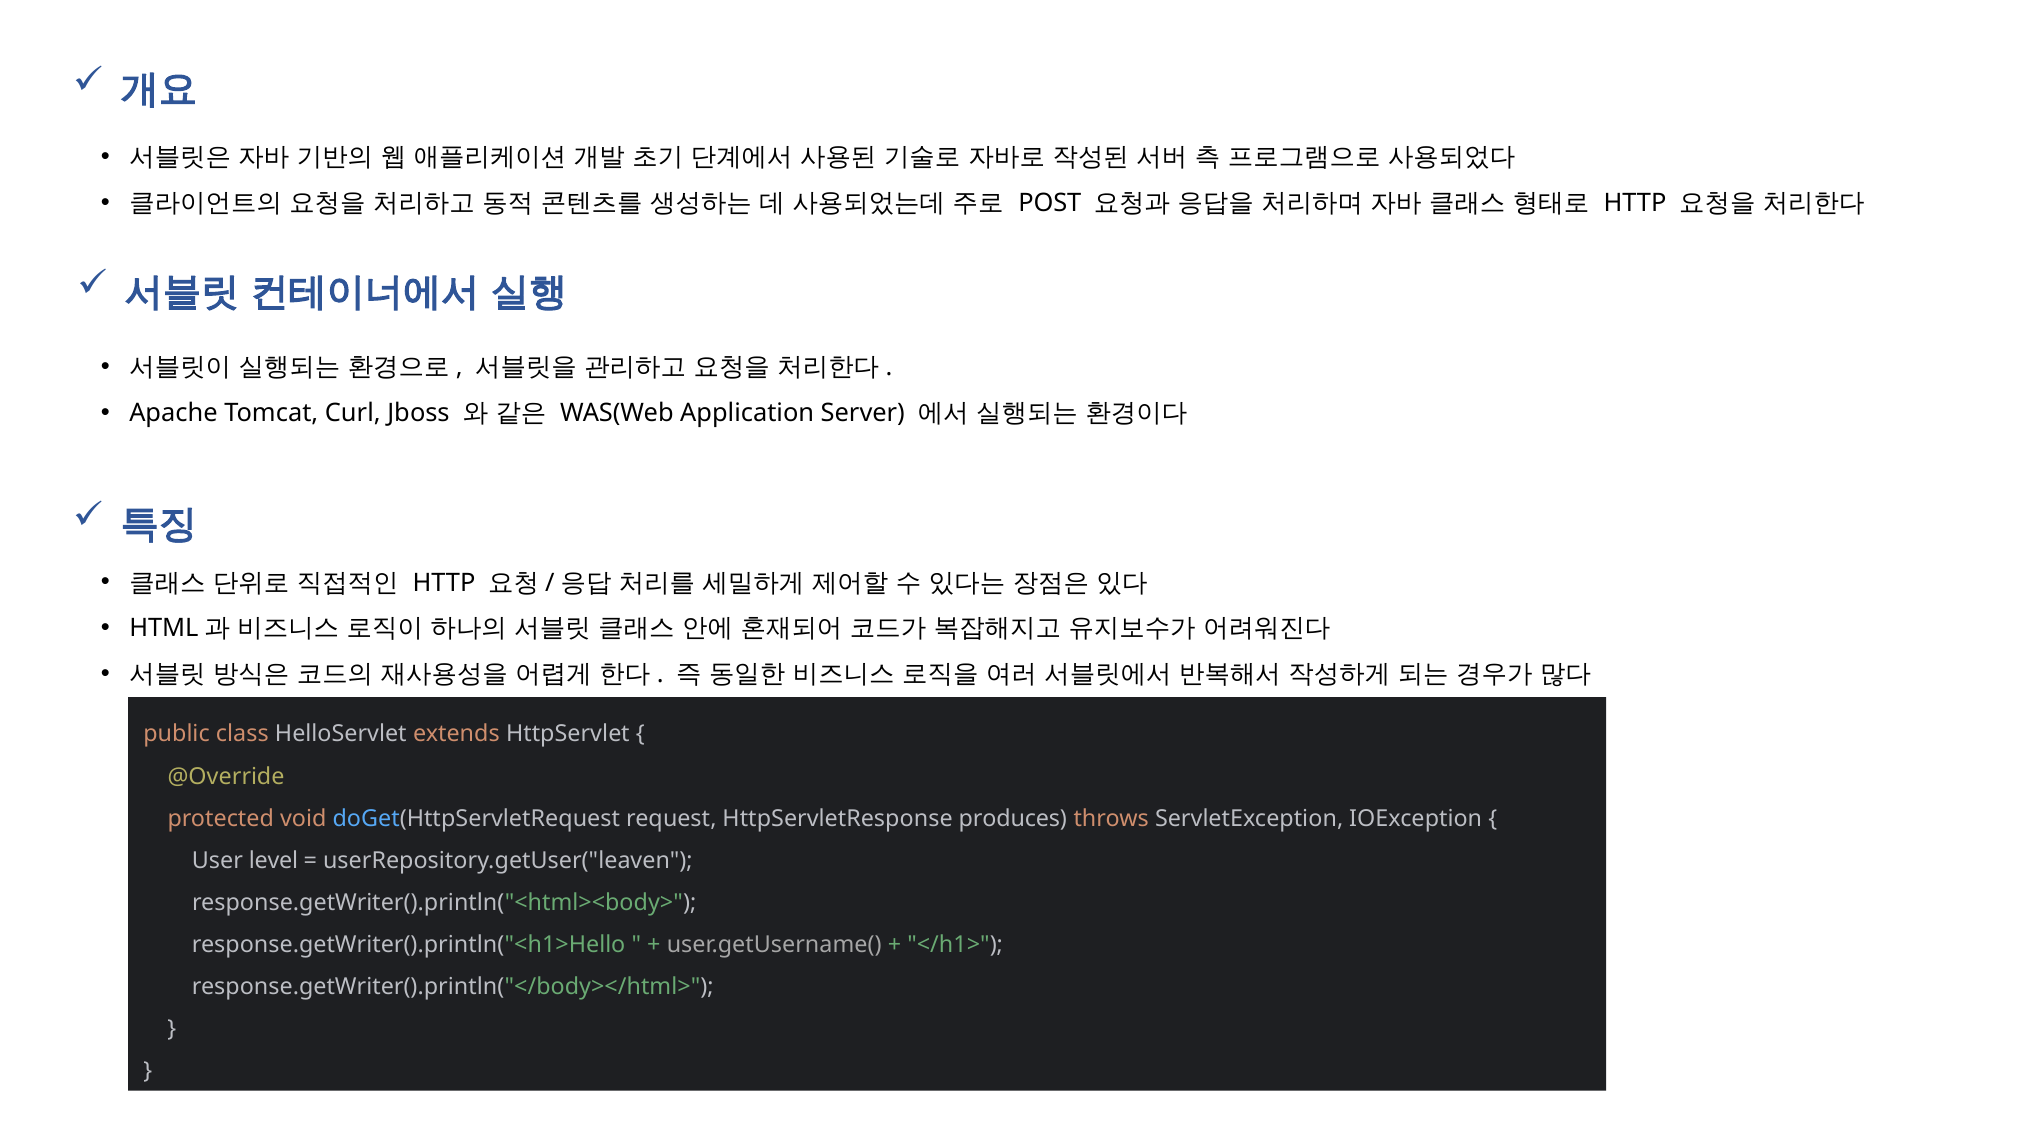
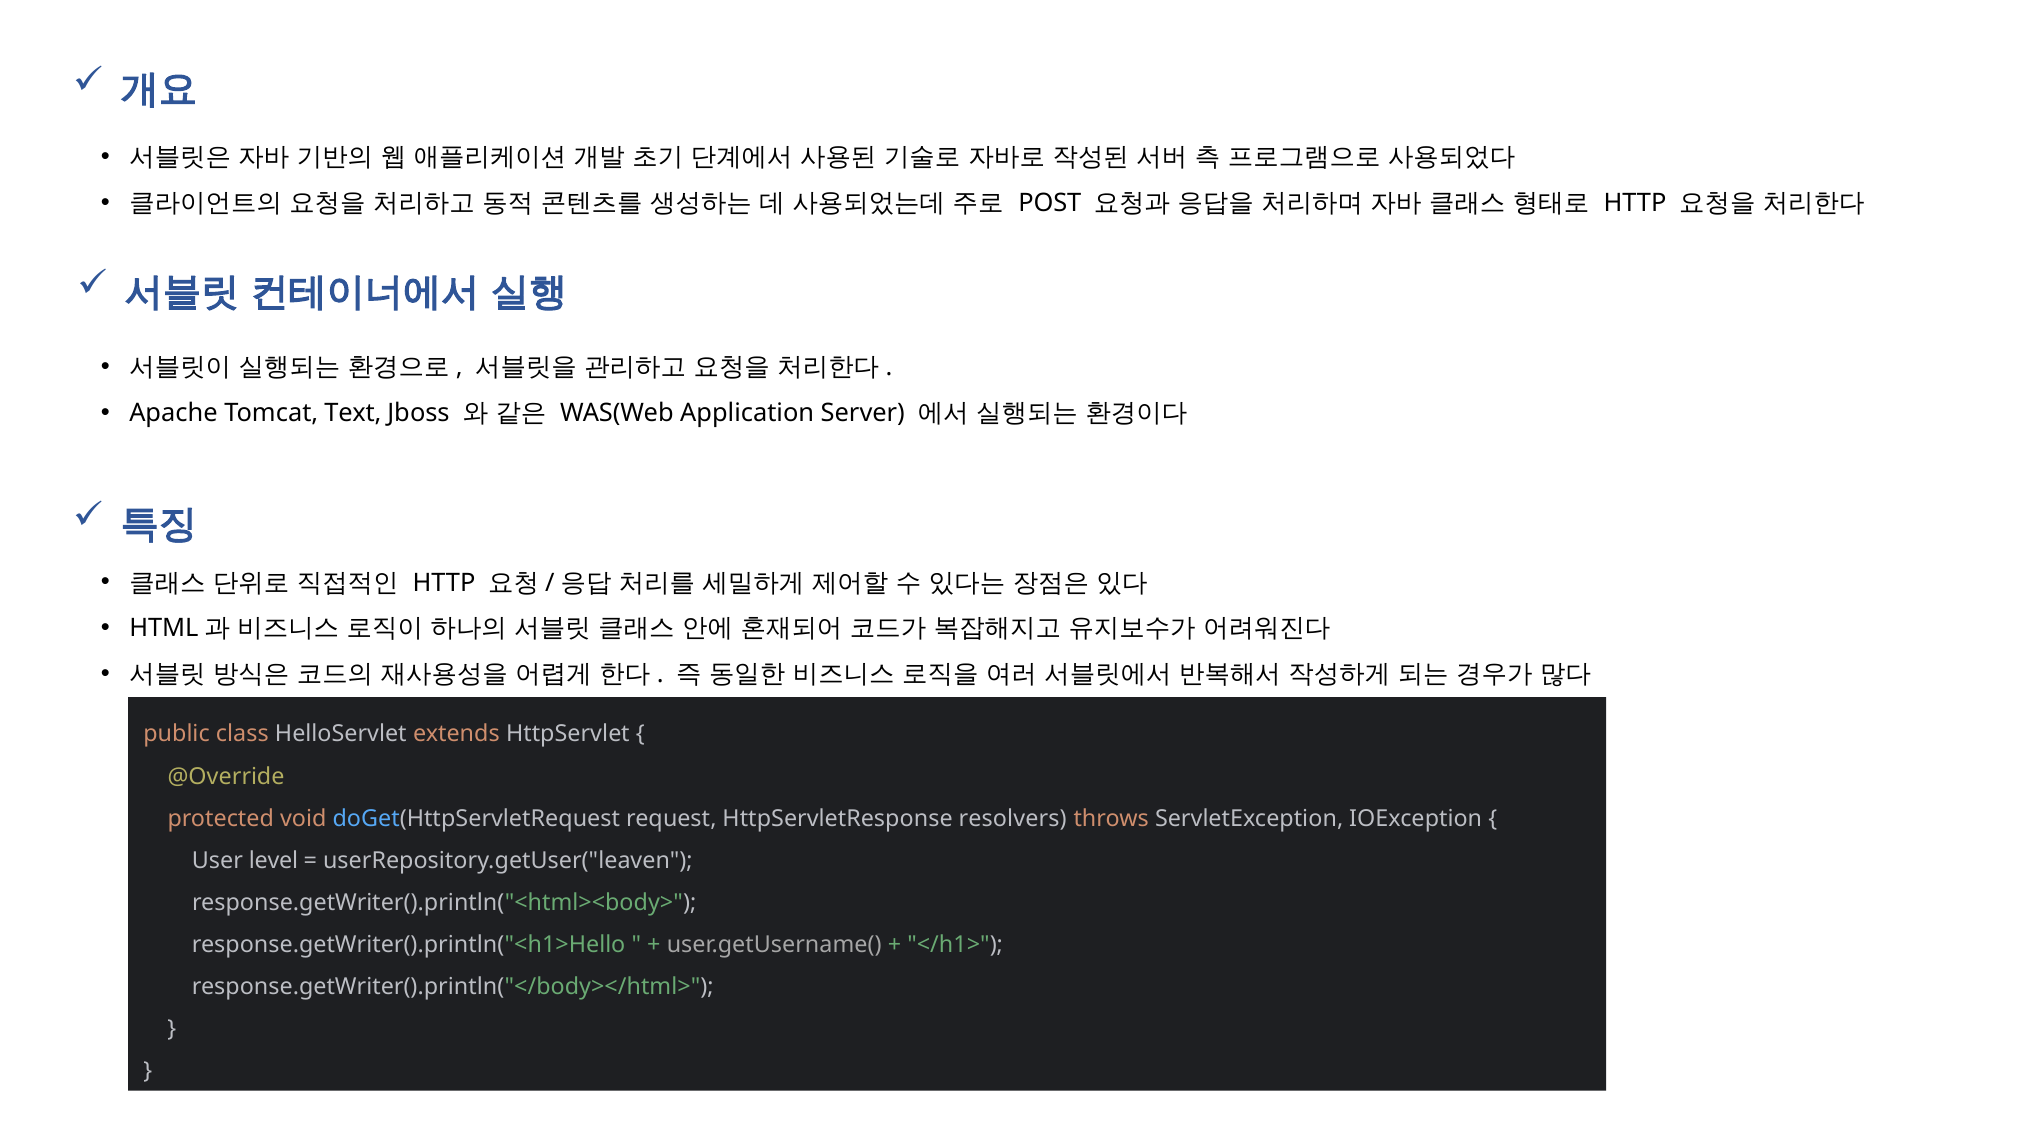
Curl: Curl -> Text (353, 413)
produces: produces -> resolvers (1013, 818)
